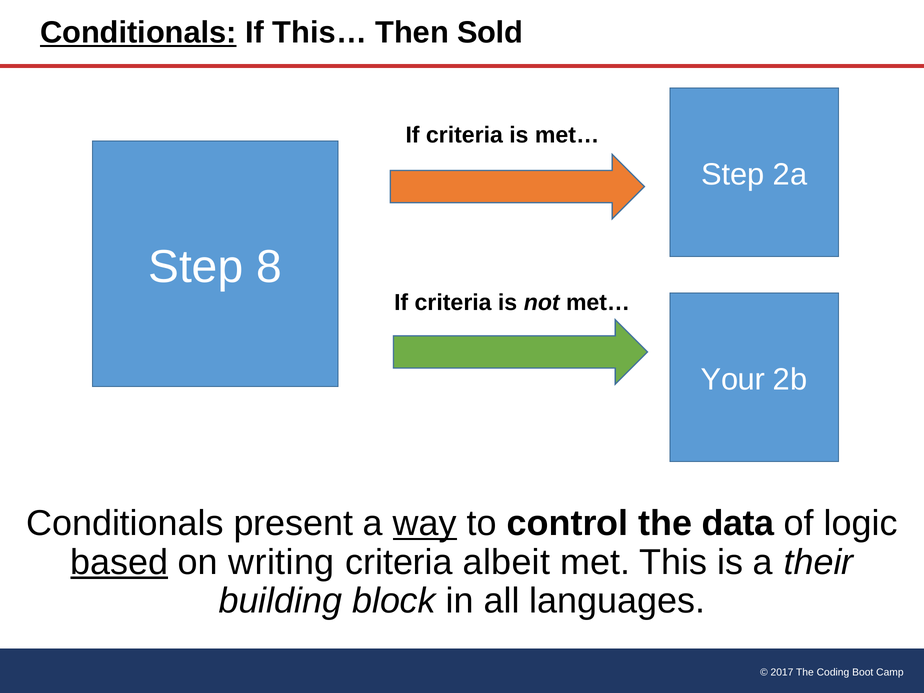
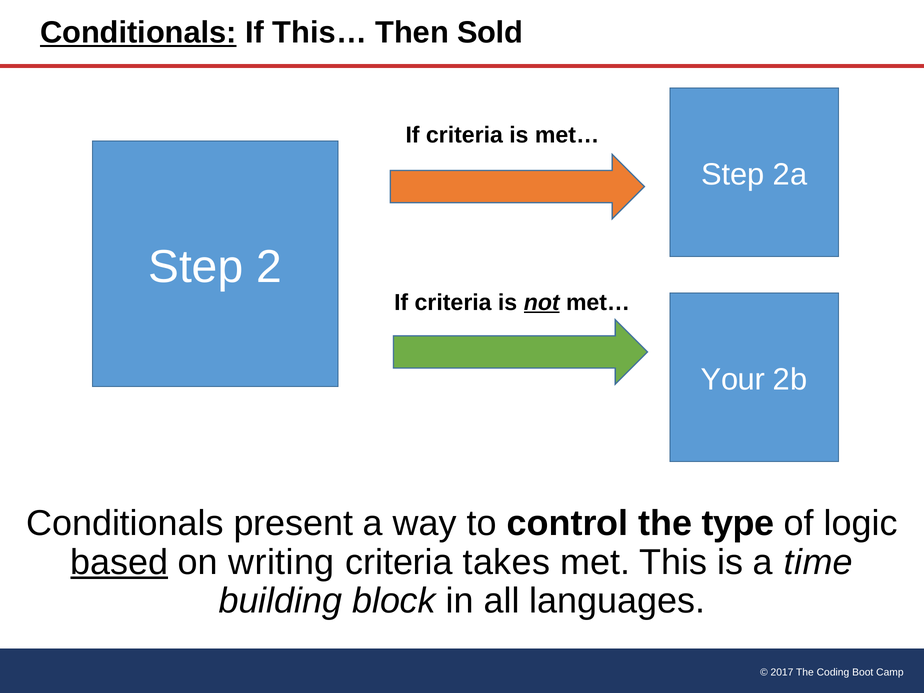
8: 8 -> 2 (269, 267)
not underline: none -> present (542, 302)
way underline: present -> none (425, 523)
data: data -> type (738, 523)
albeit: albeit -> takes (506, 562)
their: their -> time (818, 562)
